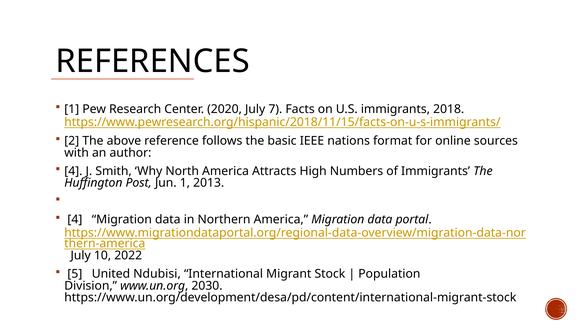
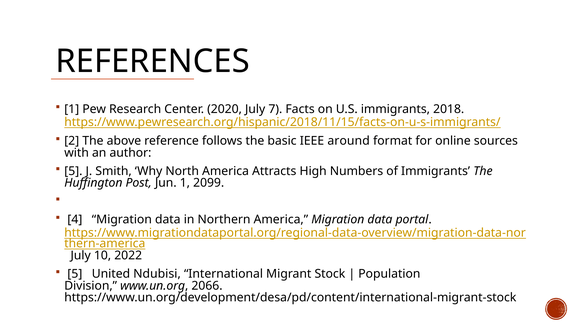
nations: nations -> around (349, 141)
4: 4 -> 5 (73, 171)
2013: 2013 -> 2099 (209, 183)
2030: 2030 -> 2066 (207, 286)
